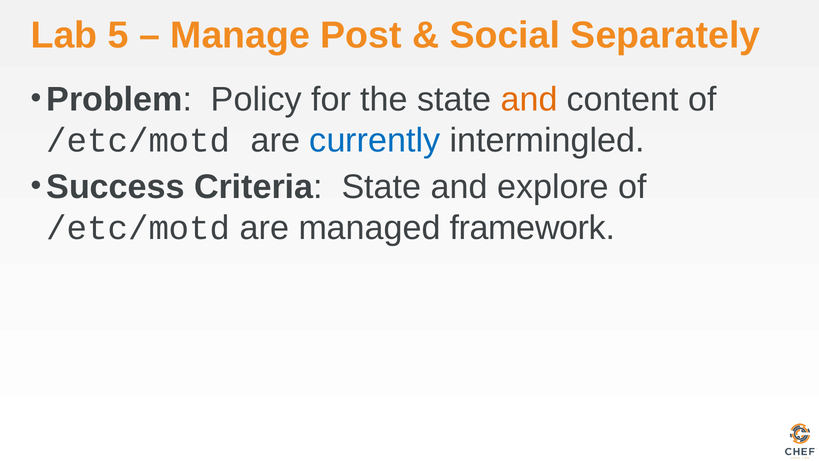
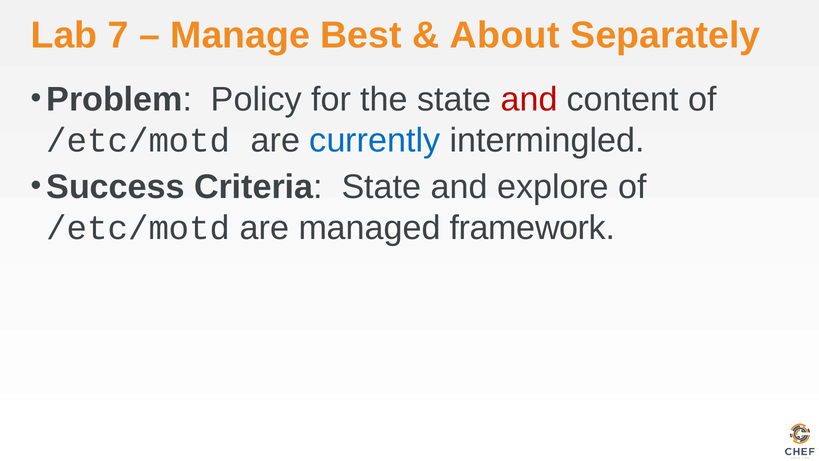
5: 5 -> 7 (118, 35)
Post: Post -> Best (361, 35)
Social: Social -> About (505, 35)
and colour: orange -> red (529, 100)
